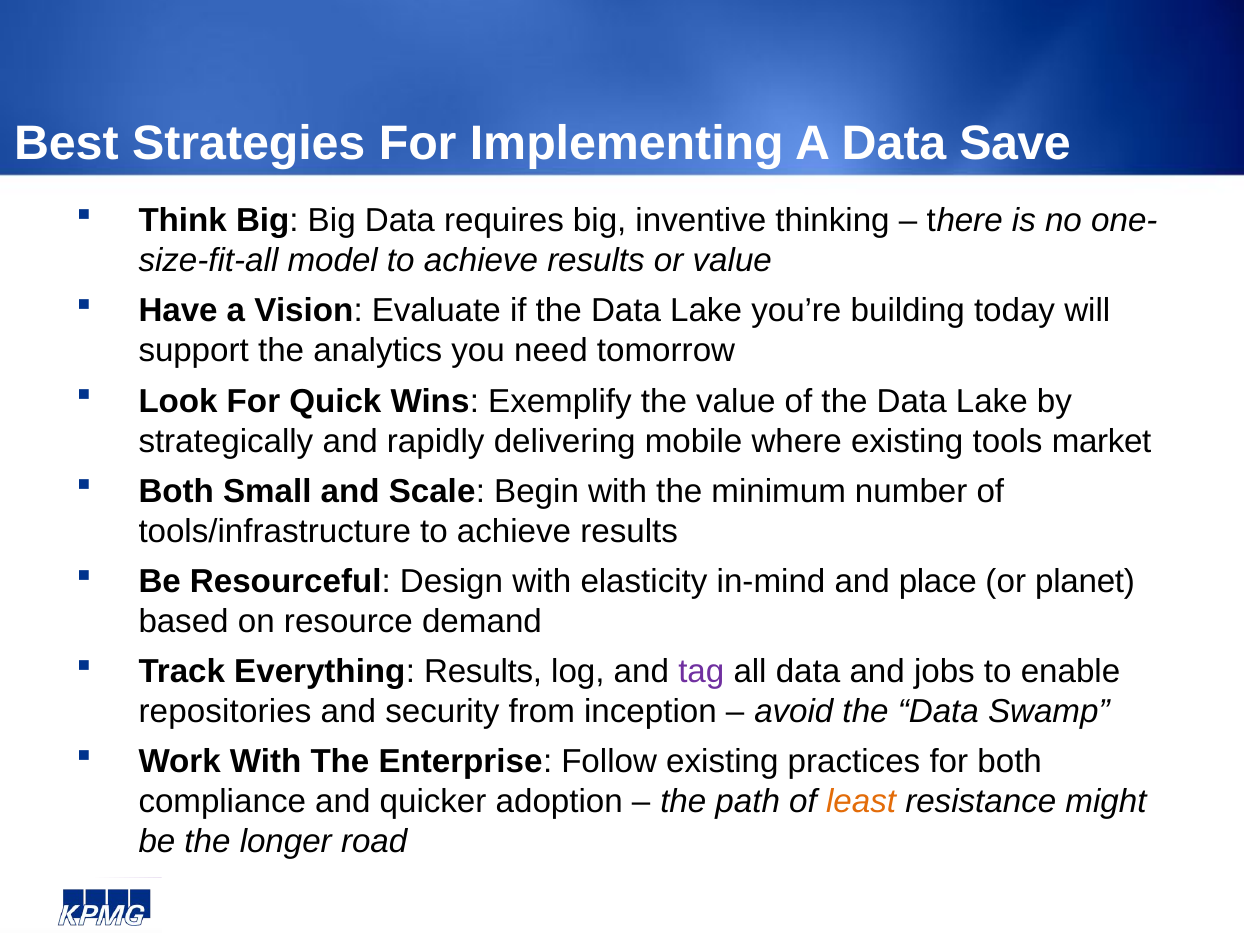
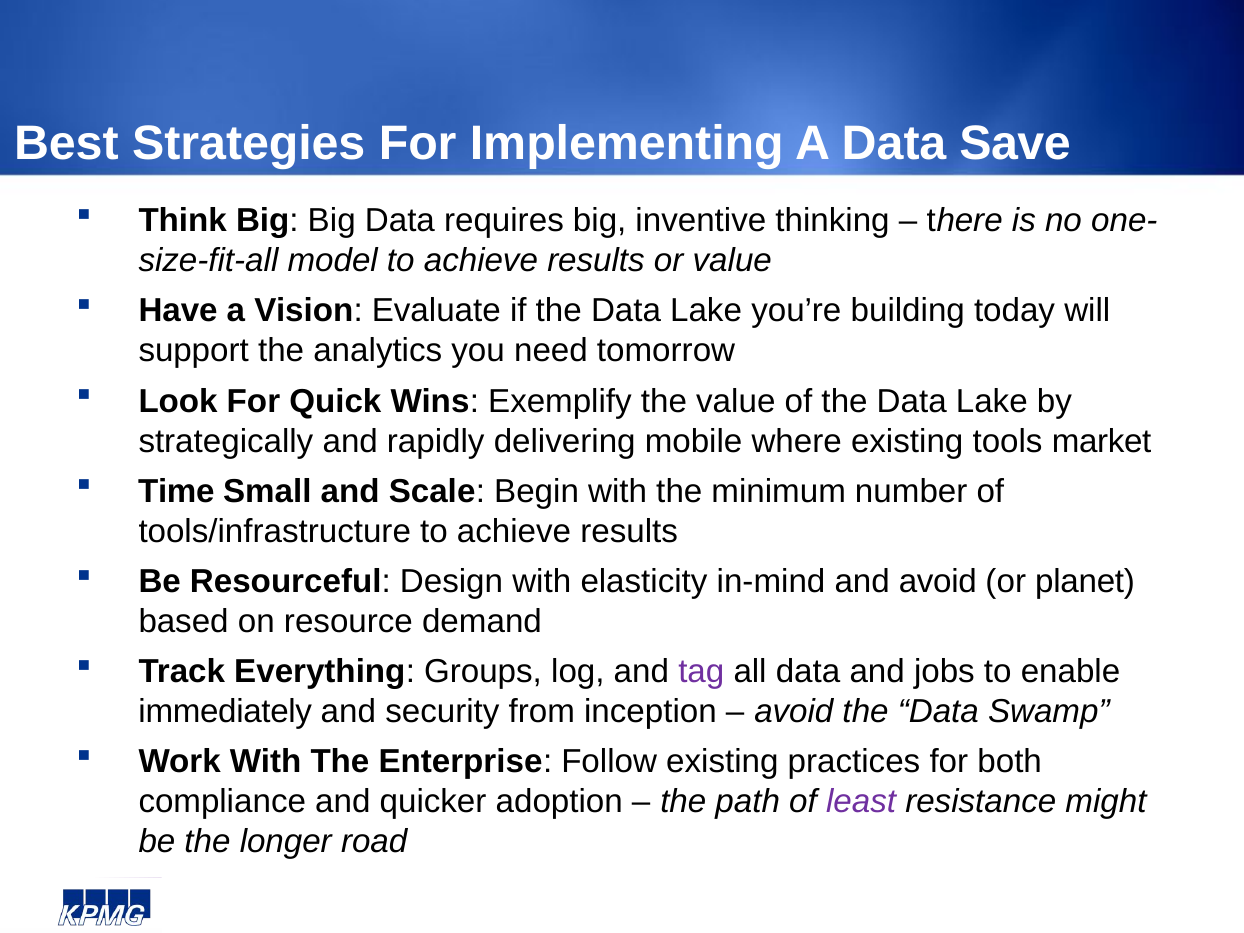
Both: Both -> Time (176, 491)
and place: place -> avoid (938, 582)
Everything Results: Results -> Groups (483, 672)
repositories: repositories -> immediately (225, 712)
least colour: orange -> purple (861, 802)
